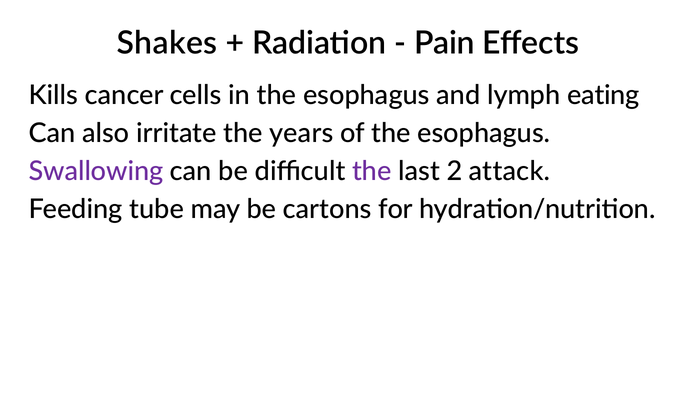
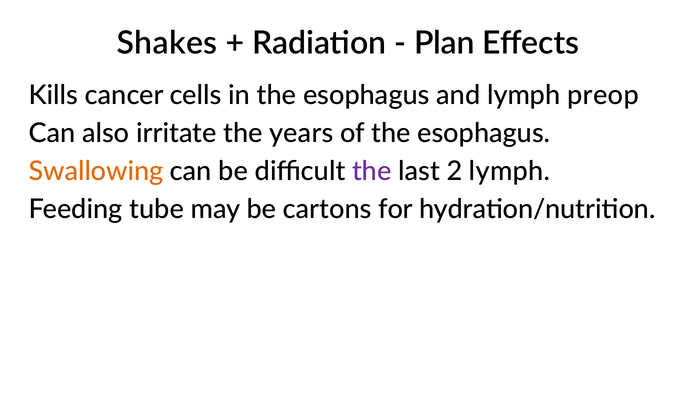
Pain: Pain -> Plan (444, 43)
eating: eating -> preop (603, 95)
Swallowing colour: purple -> orange (96, 171)
2 attack: attack -> lymph (510, 171)
